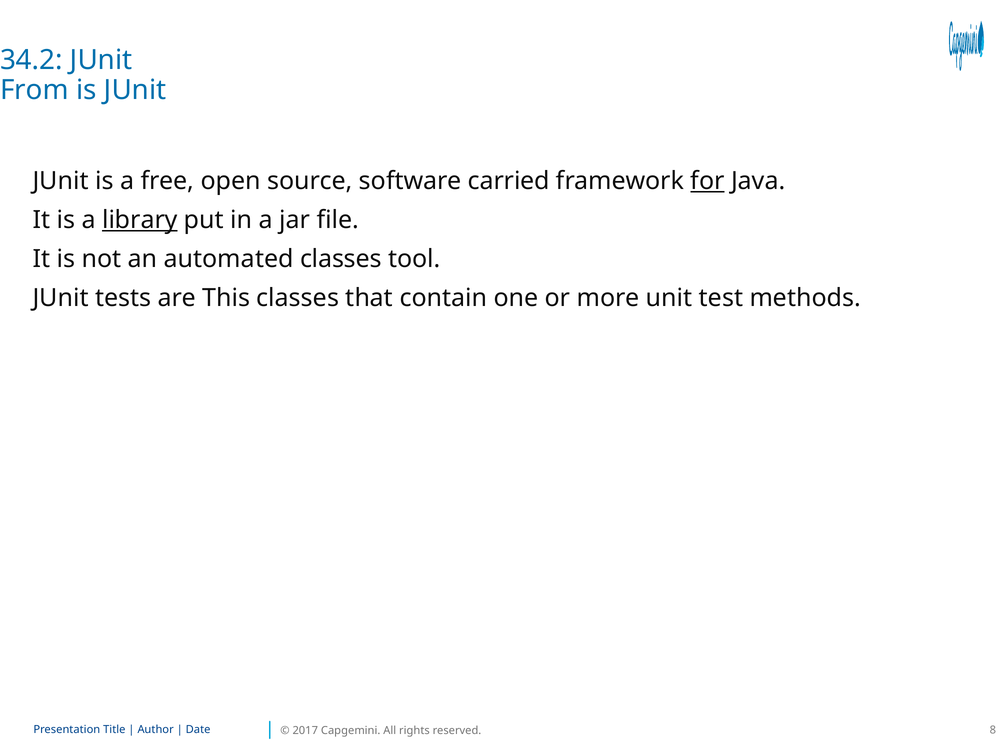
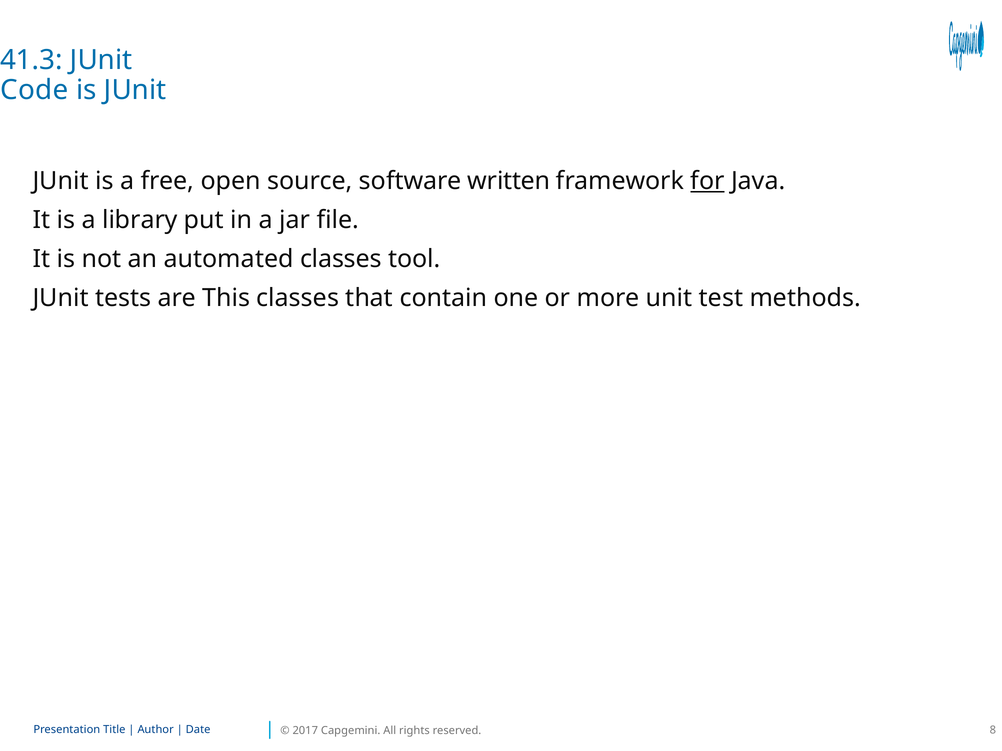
34.2: 34.2 -> 41.3 (31, 60)
From: From -> Code (34, 90)
carried: carried -> written (509, 181)
library underline: present -> none (140, 220)
